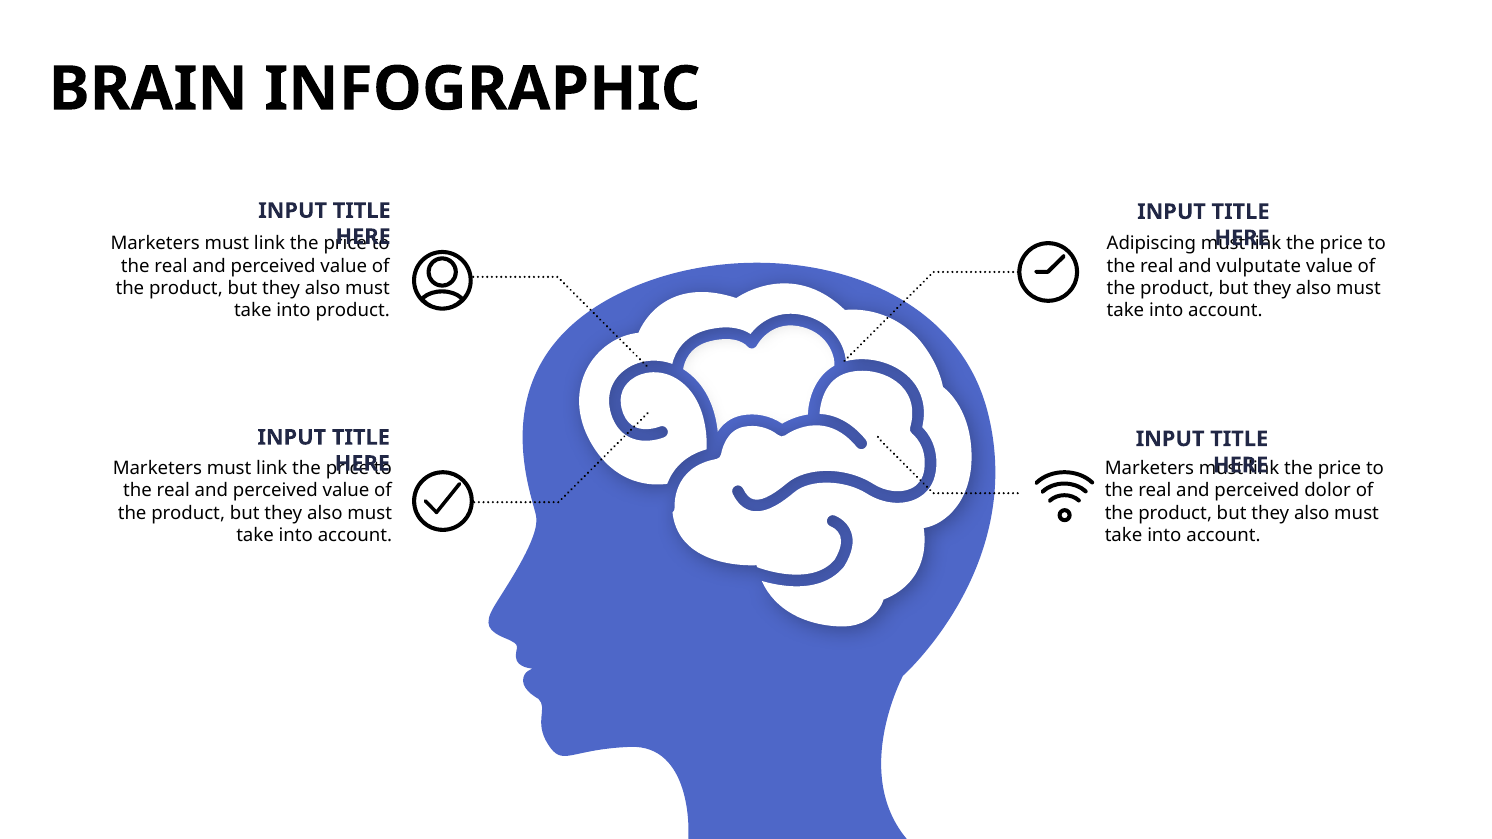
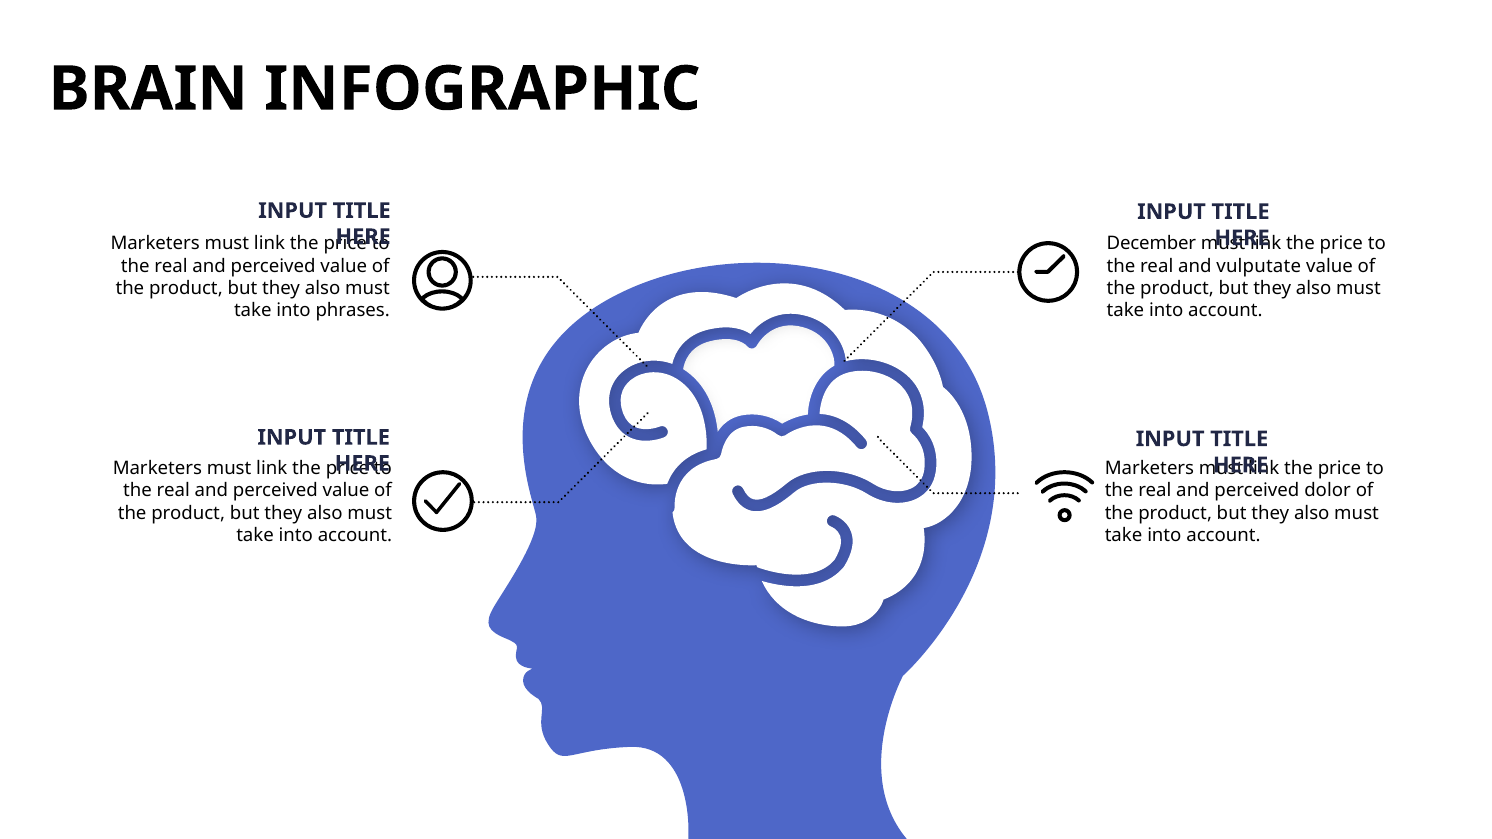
Adipiscing: Adipiscing -> December (1151, 244)
into product: product -> phrases (353, 311)
